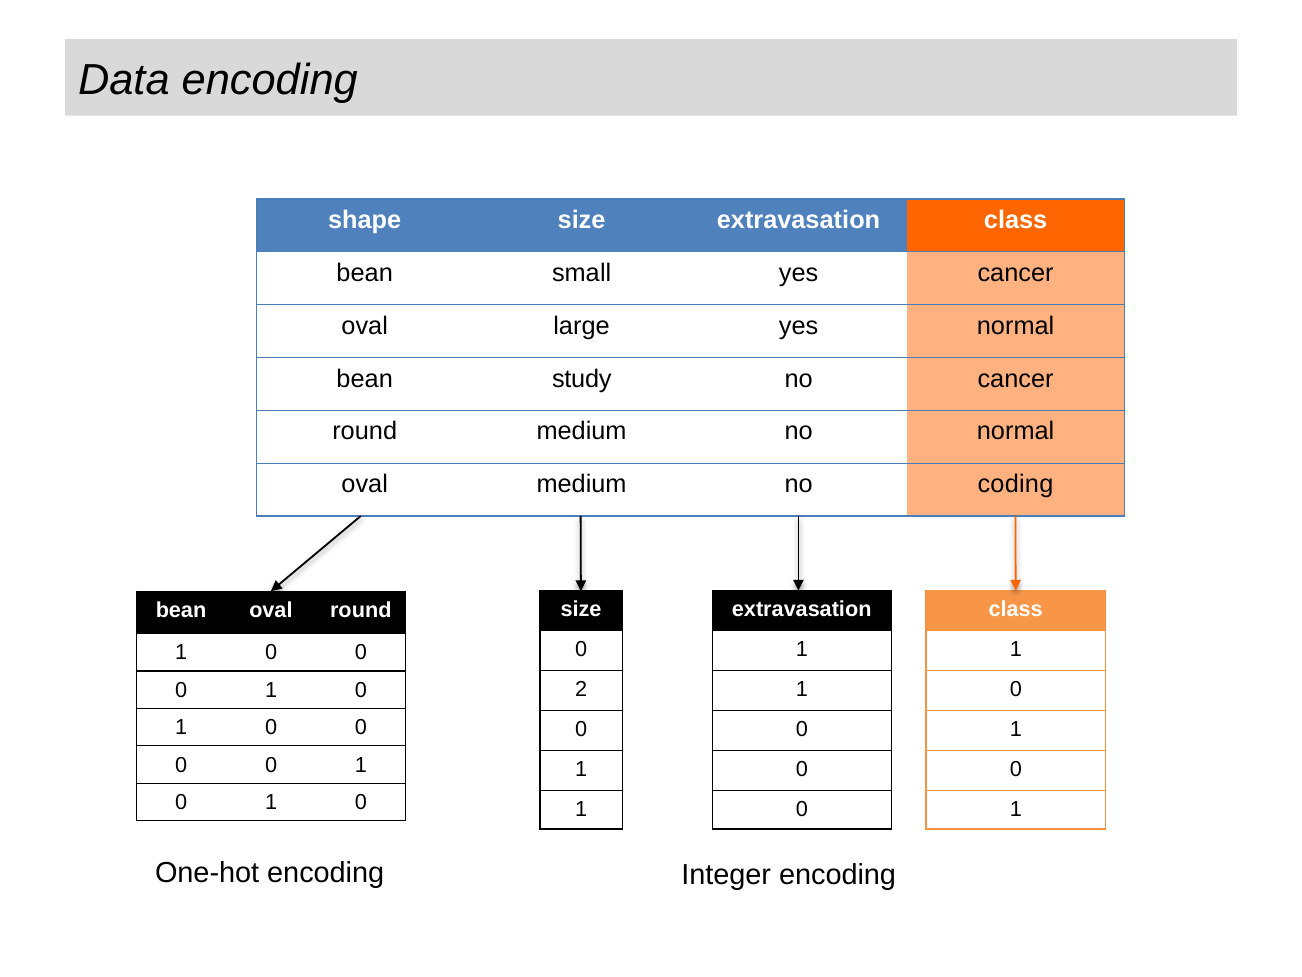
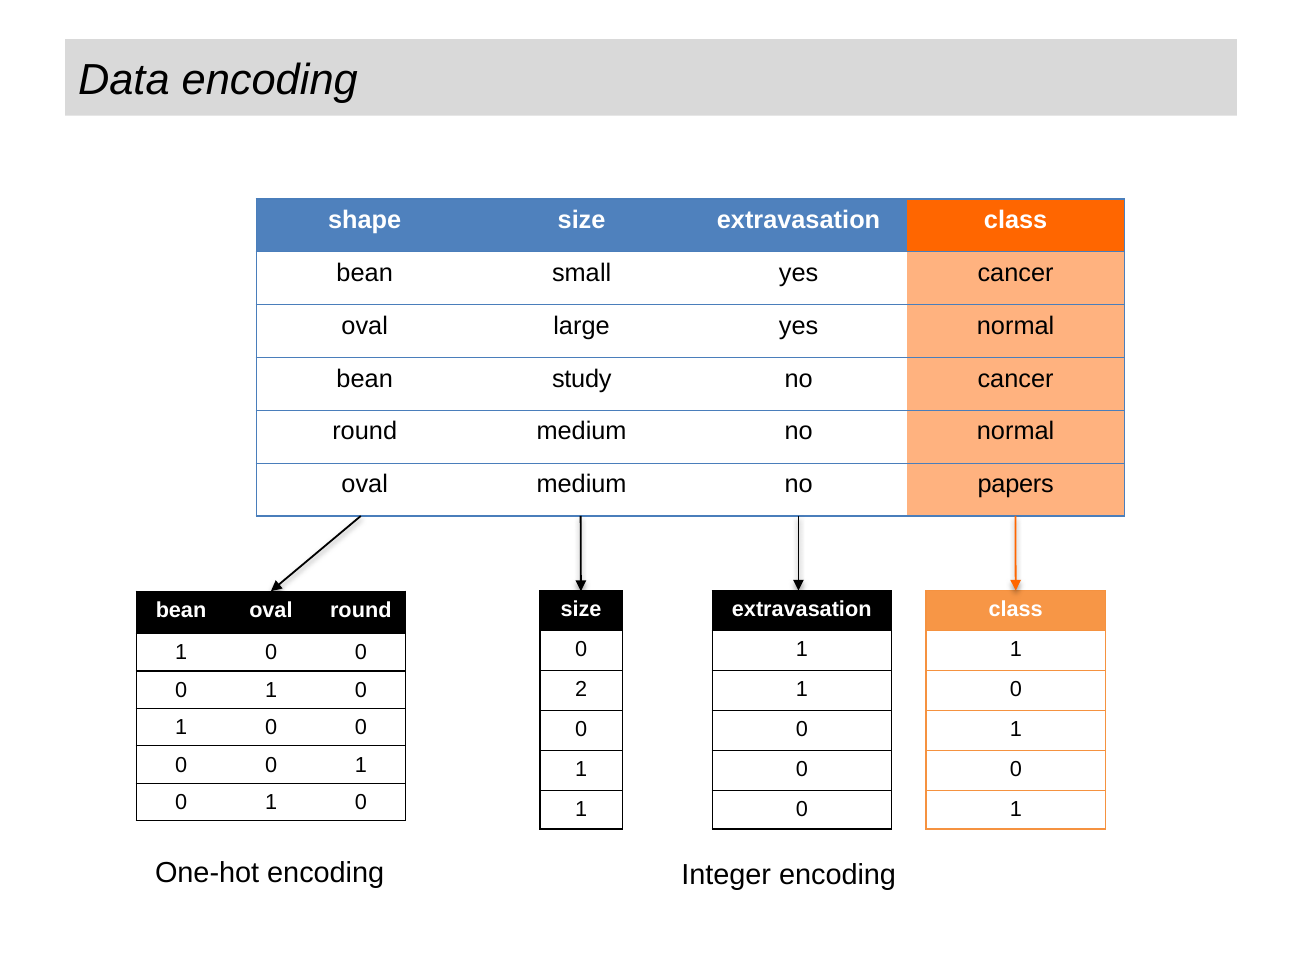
coding: coding -> papers (1016, 484)
